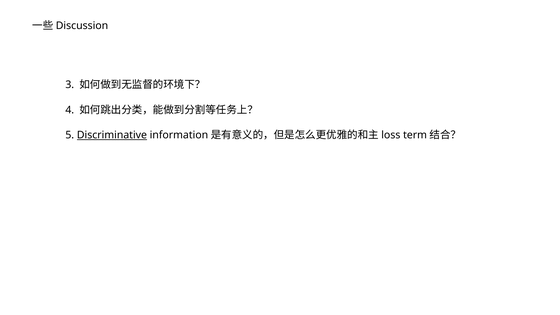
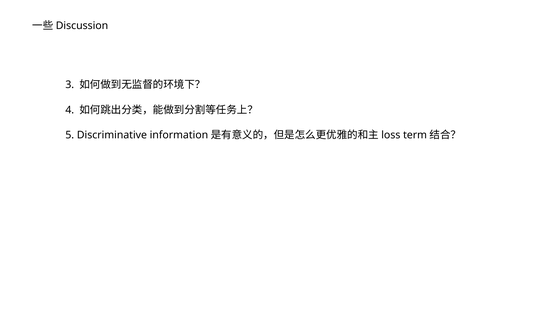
Discriminative underline: present -> none (112, 135)
